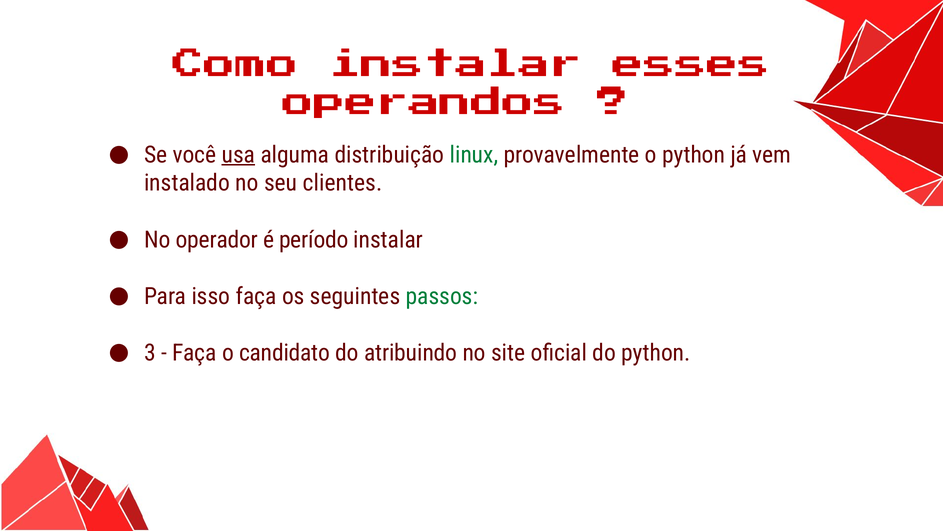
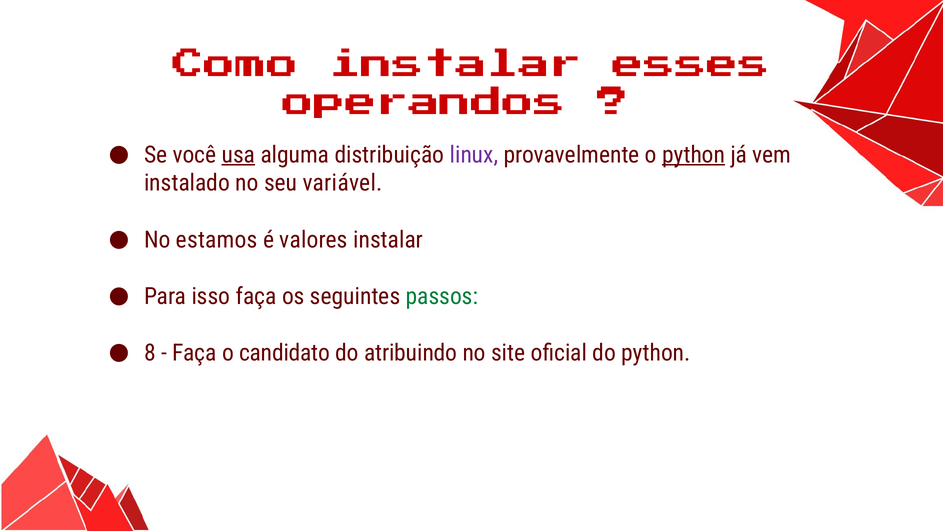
linux colour: green -> purple (474, 155)
python underline: none -> present (694, 155)
clientes: clientes -> variável (343, 183)
operador: operador -> estamos (217, 240)
período: período -> valores (314, 240)
3: 3 -> 8 (150, 353)
